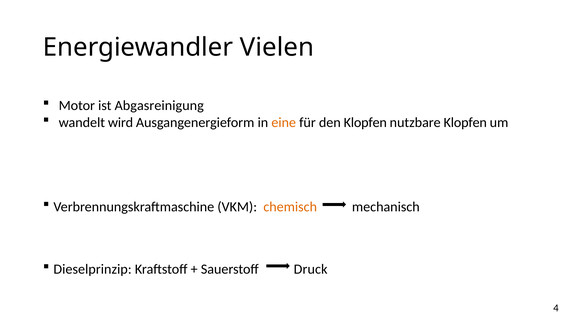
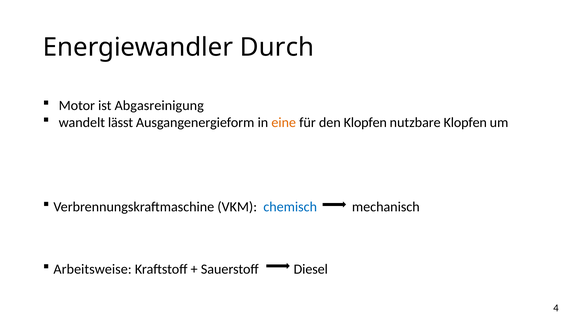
Vielen: Vielen -> Durch (277, 47)
wird: wird -> lässt (121, 123)
chemisch colour: orange -> blue (290, 207)
Dieselprinzip: Dieselprinzip -> Arbeitsweise (93, 270)
Druck: Druck -> Diesel (311, 270)
